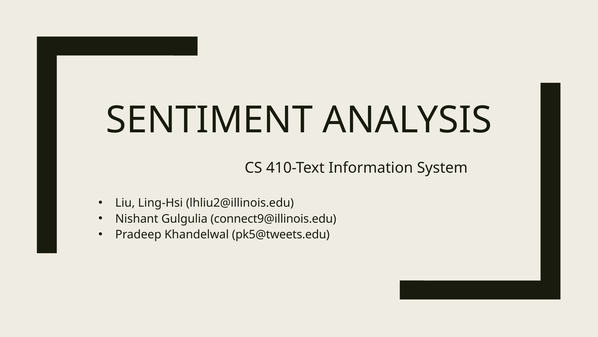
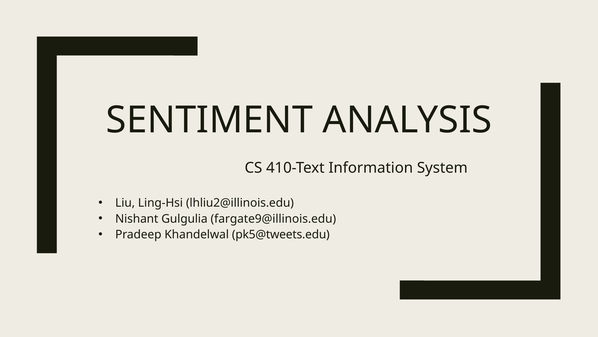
connect9@illinois.edu: connect9@illinois.edu -> fargate9@illinois.edu (273, 218)
